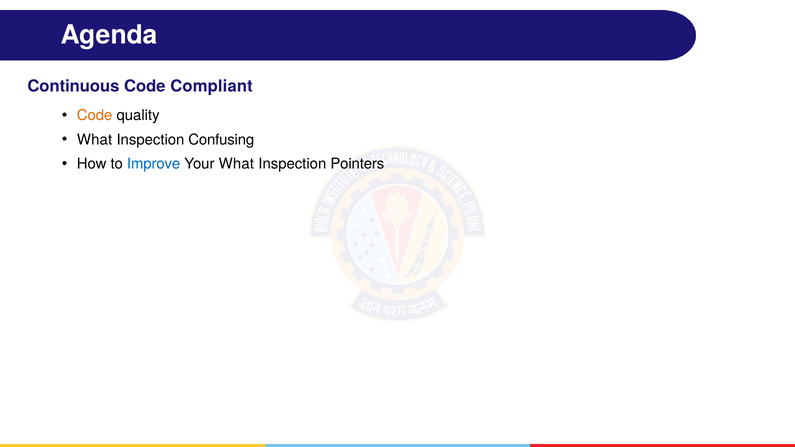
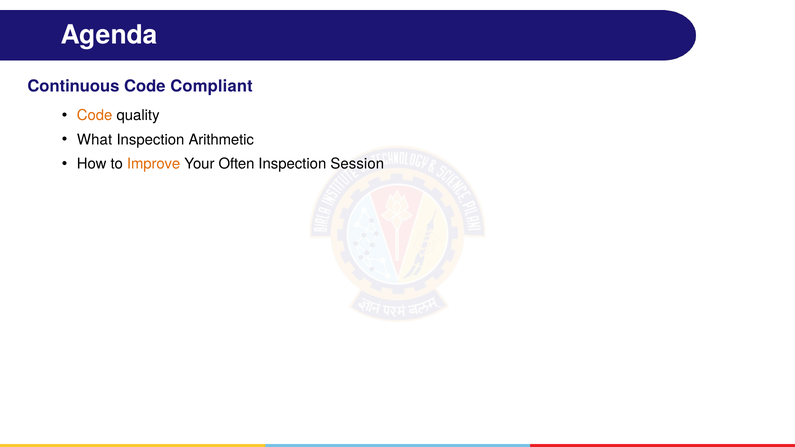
Confusing: Confusing -> Arithmetic (221, 140)
Improve colour: blue -> orange (154, 164)
Your What: What -> Often (236, 164)
Pointers: Pointers -> Session (357, 164)
